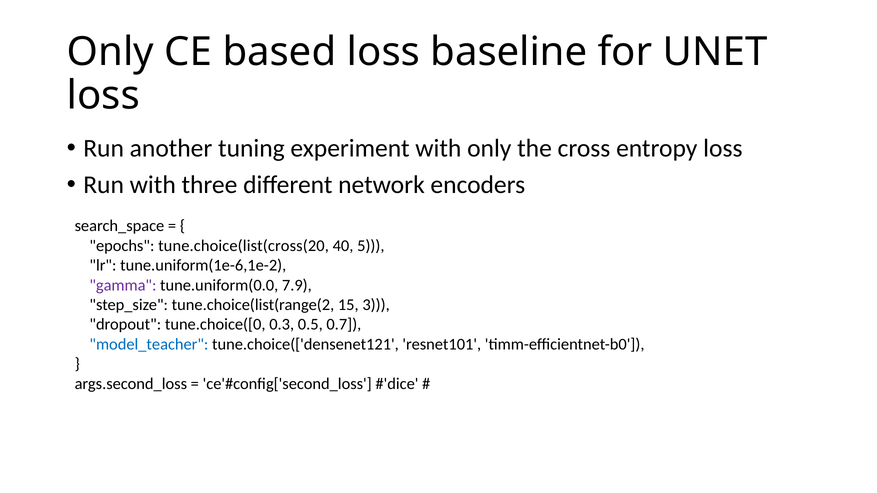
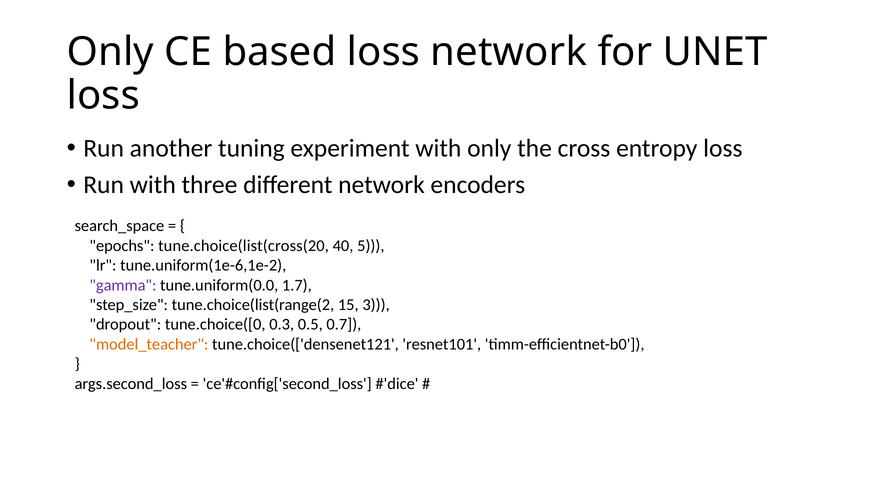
loss baseline: baseline -> network (509, 52)
7.9: 7.9 -> 1.7 (297, 285)
model_teacher colour: blue -> orange (149, 344)
